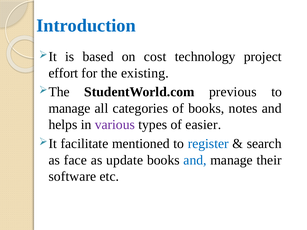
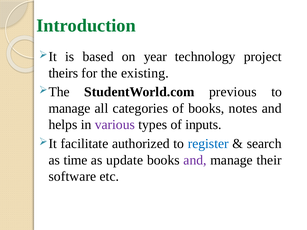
Introduction colour: blue -> green (86, 26)
cost: cost -> year (155, 57)
effort: effort -> theirs (63, 73)
easier: easier -> inputs (203, 125)
mentioned: mentioned -> authorized (141, 144)
face: face -> time (76, 160)
and colour: blue -> purple (195, 160)
